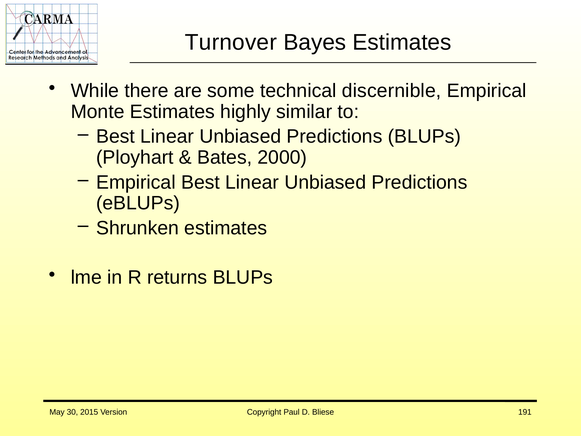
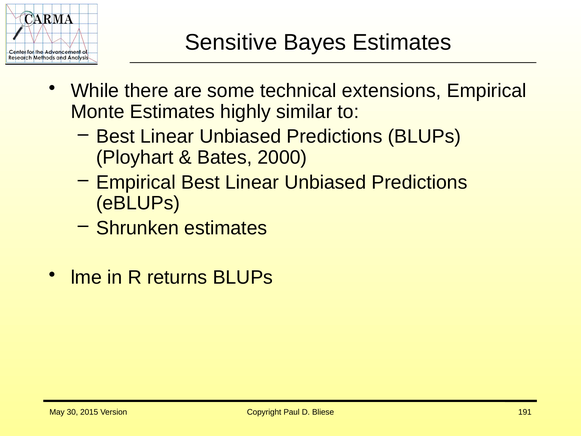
Turnover: Turnover -> Sensitive (231, 42)
discernible: discernible -> extensions (392, 91)
